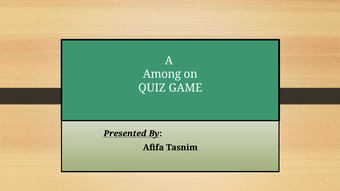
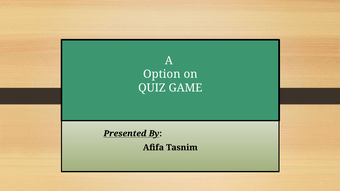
Among: Among -> Option (162, 74)
